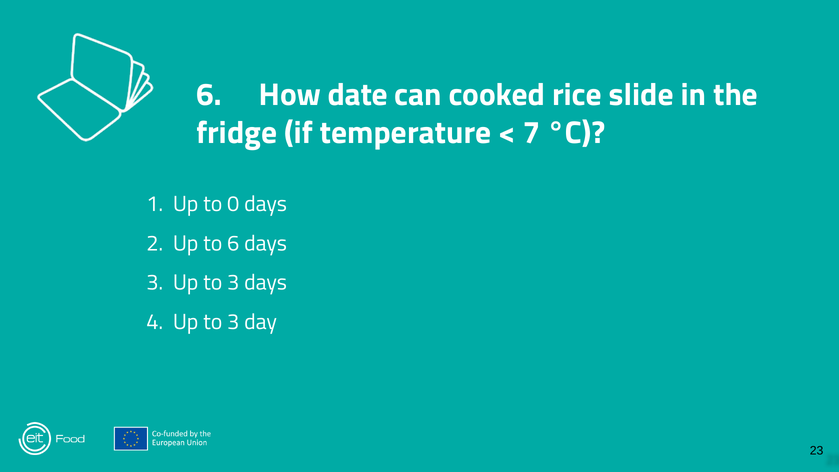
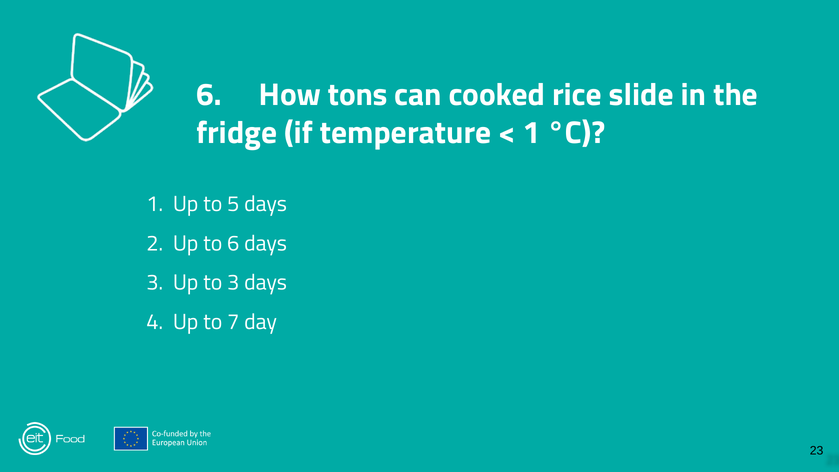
date: date -> tons (358, 95)
7: 7 -> 1 (532, 133)
0: 0 -> 5 (233, 204)
3: 3 -> 7 (233, 322)
